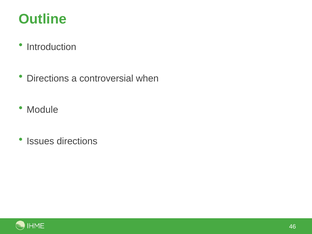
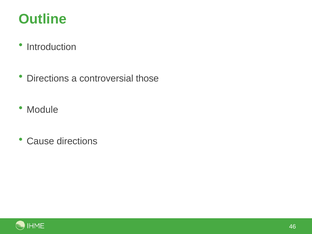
when: when -> those (147, 78)
Issues: Issues -> Cause (40, 141)
